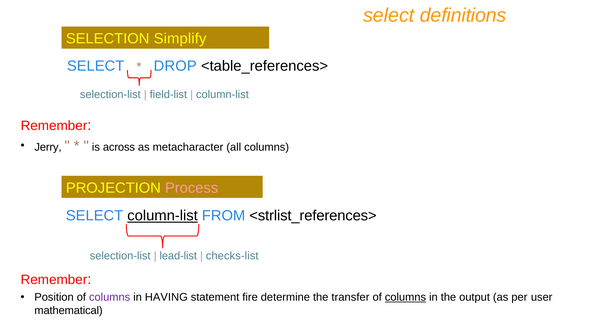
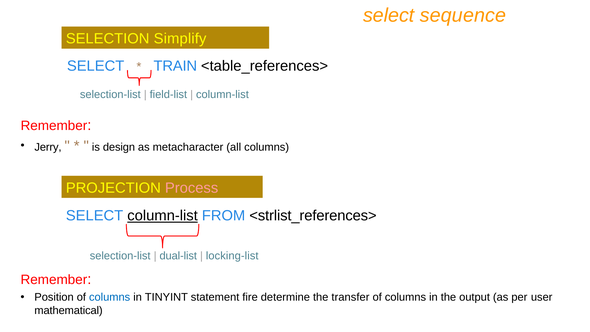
definitions: definitions -> sequence (463, 15)
DROP: DROP -> TRAIN (175, 66)
across: across -> design (119, 147)
lead-list: lead-list -> dual-list (178, 256)
checks-list: checks-list -> locking-list (232, 256)
columns colour: purple -> blue (110, 297)
HAVING: HAVING -> TINYINT (166, 297)
columns underline: present -> none (405, 297)
